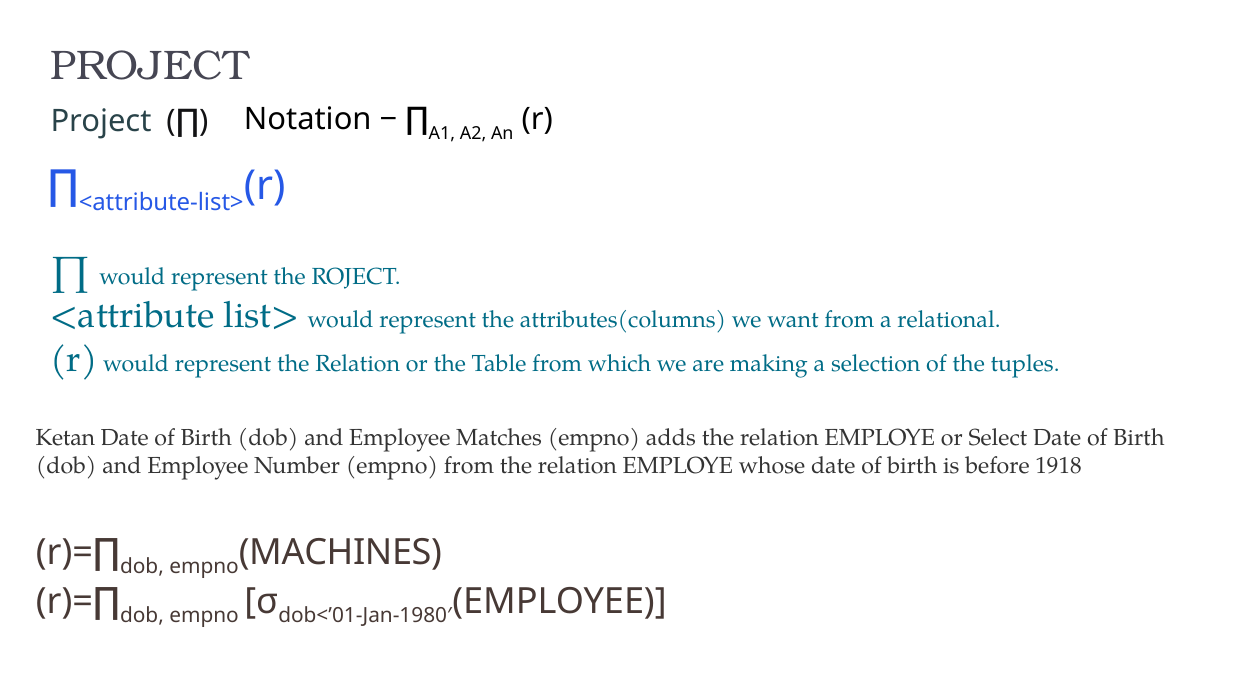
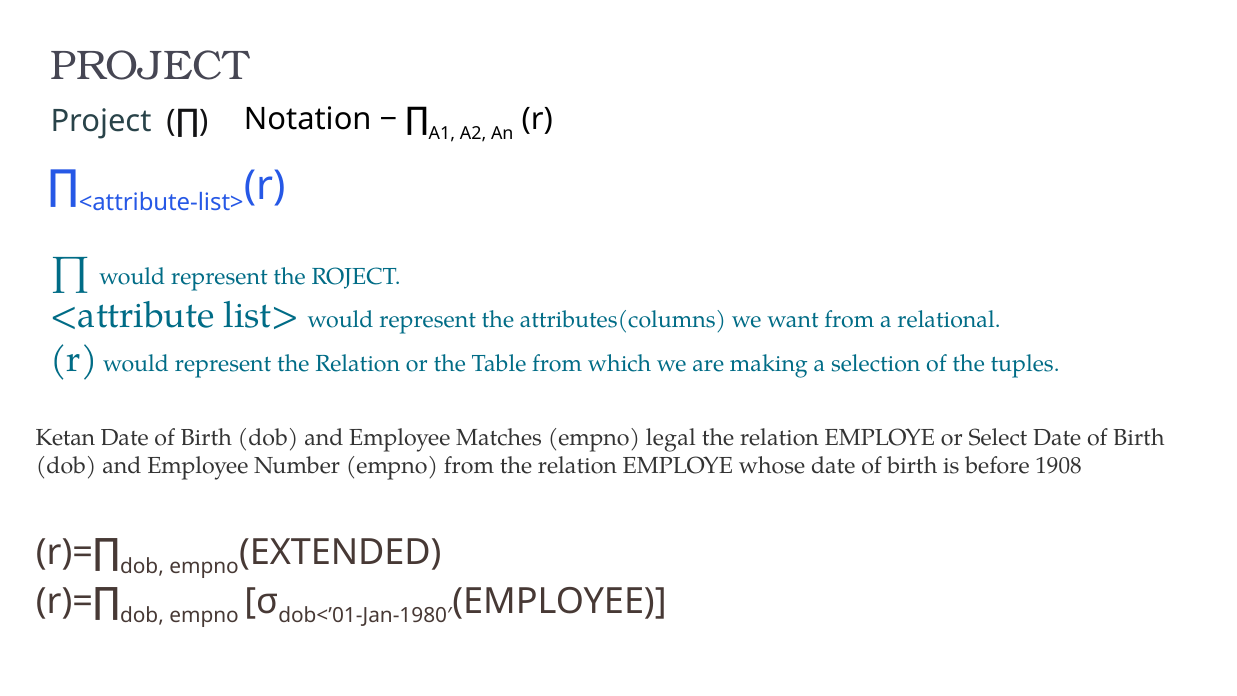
adds: adds -> legal (671, 438)
1918: 1918 -> 1908 (1059, 465)
MACHINES: MACHINES -> EXTENDED (340, 552)
